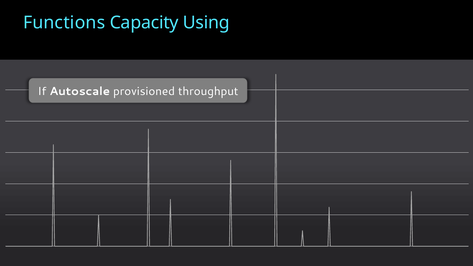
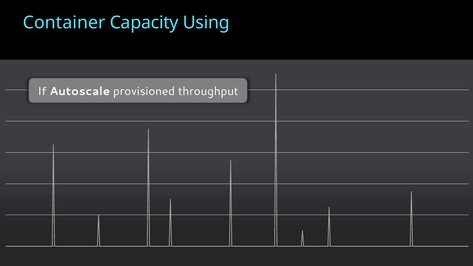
Functions: Functions -> Container (64, 23)
